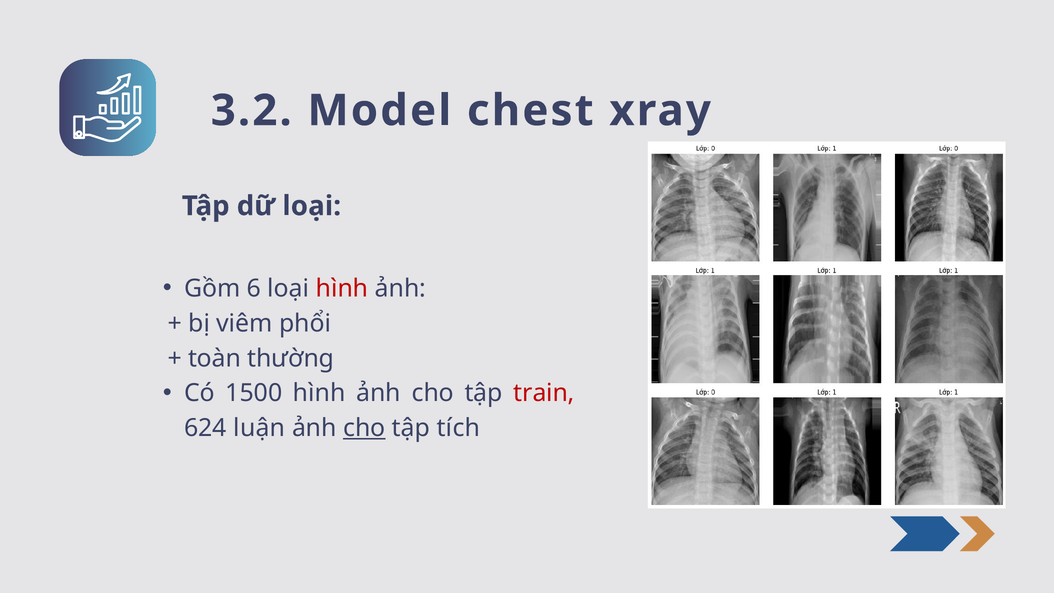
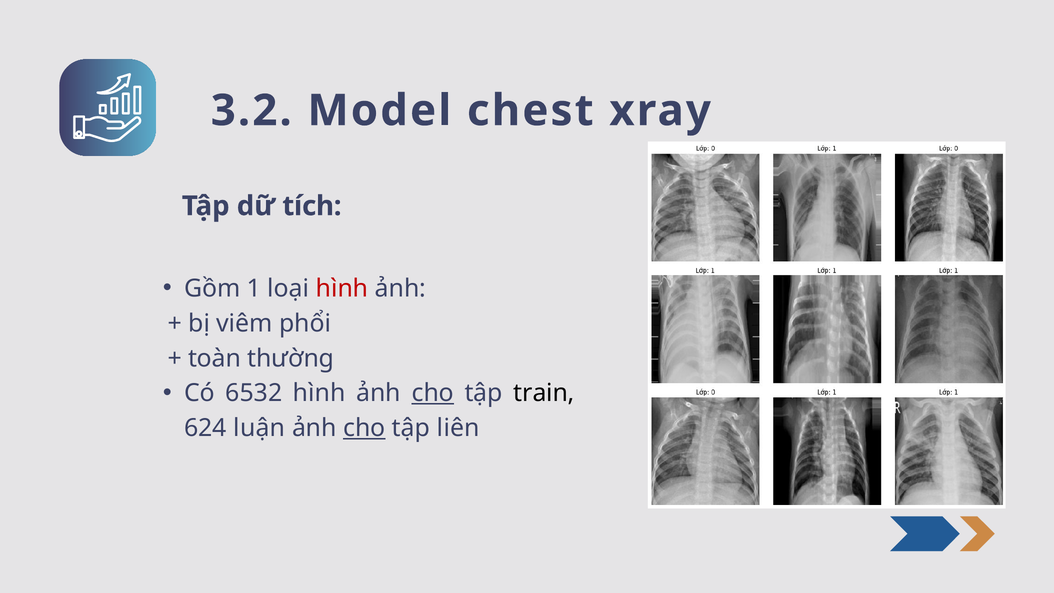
dữ loại: loại -> tích (312, 206)
6: 6 -> 1 (254, 289)
1500: 1500 -> 6532 (254, 393)
cho underline: none -> present (433, 393)
train colour: red -> black (544, 393)
tích: tích -> liên (458, 428)
